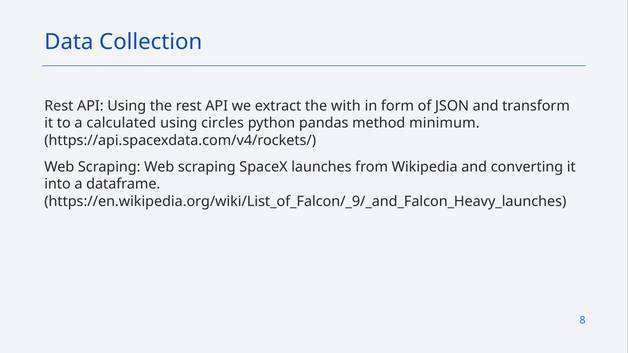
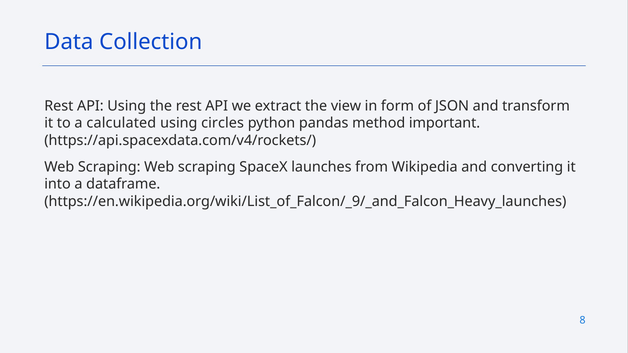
with: with -> view (346, 106)
minimum: minimum -> important (445, 123)
